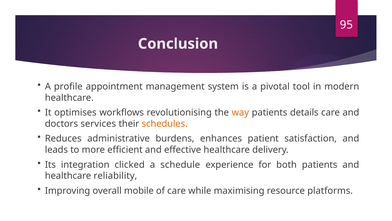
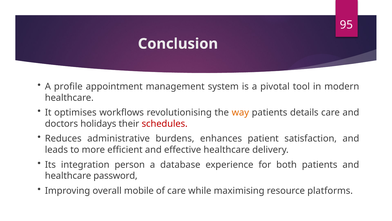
services: services -> holidays (98, 123)
schedules colour: orange -> red (165, 123)
clicked: clicked -> person (130, 164)
schedule: schedule -> database (180, 164)
reliability: reliability -> password (115, 176)
